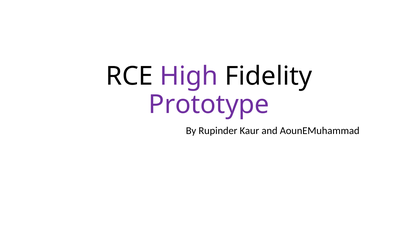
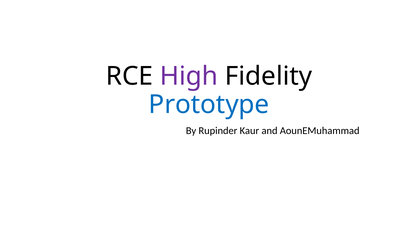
Prototype colour: purple -> blue (209, 104)
